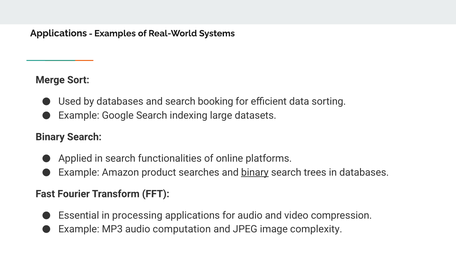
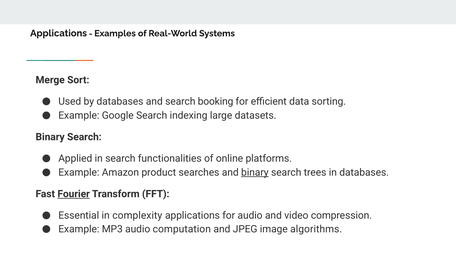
Fourier underline: none -> present (74, 194)
processing: processing -> complexity (137, 216)
complexity: complexity -> algorithms (316, 230)
